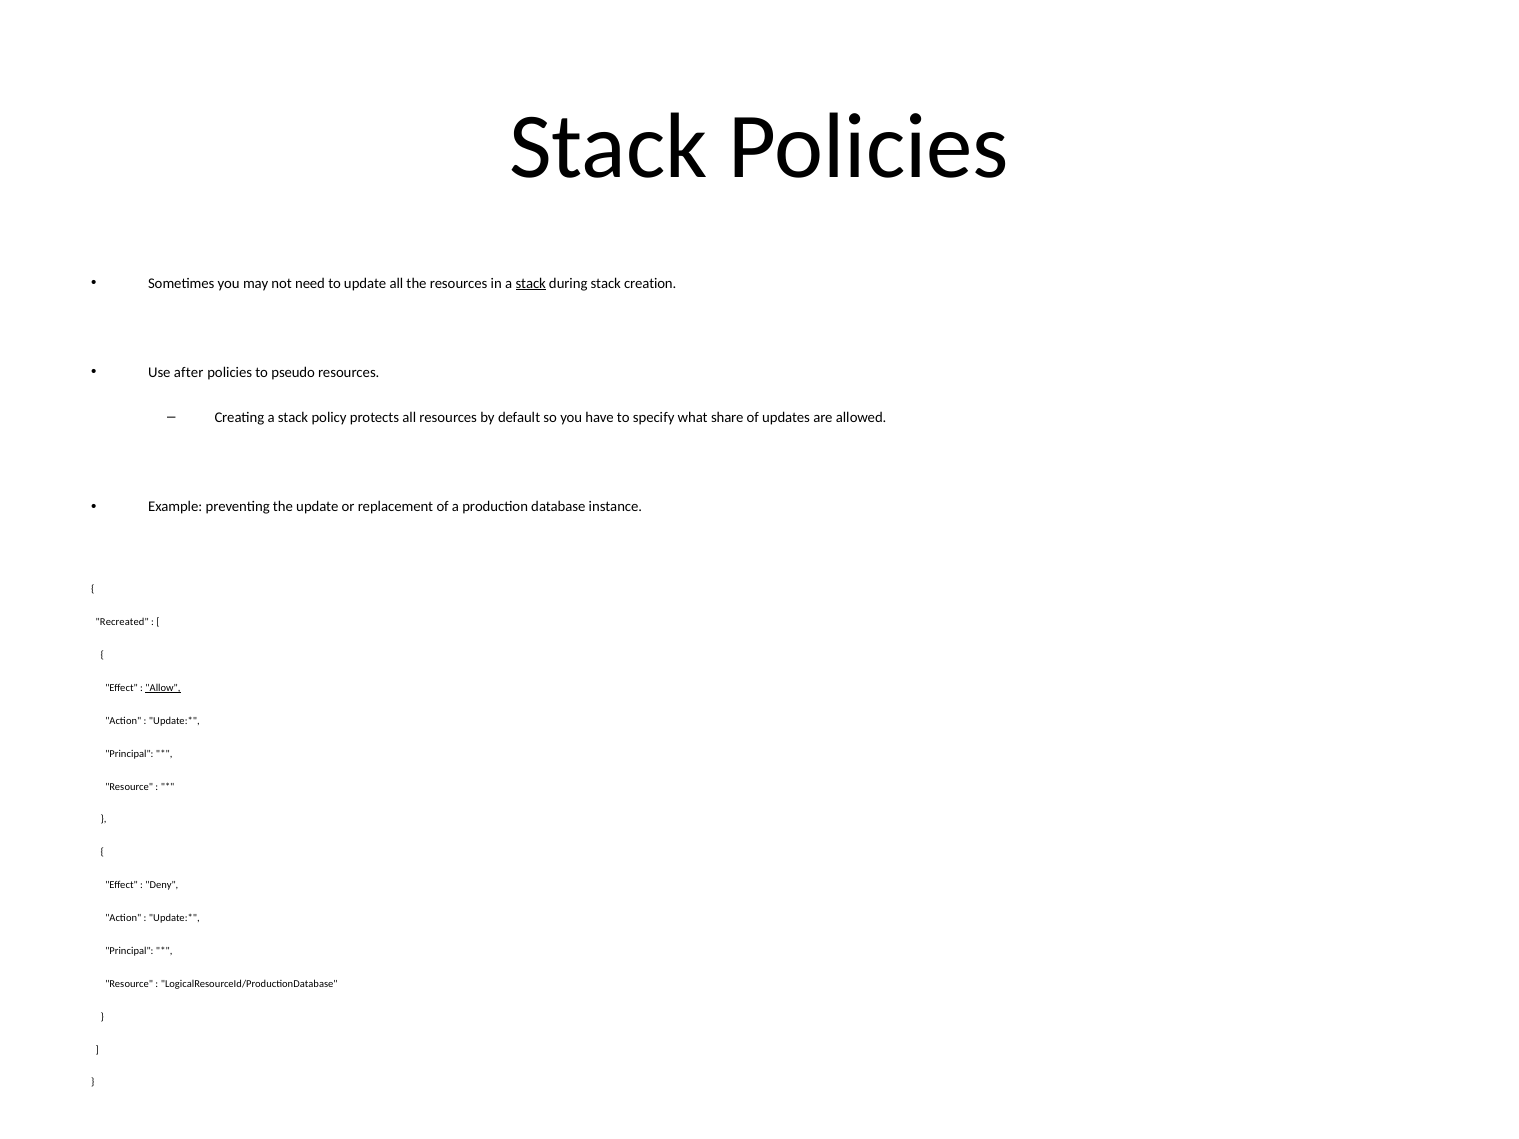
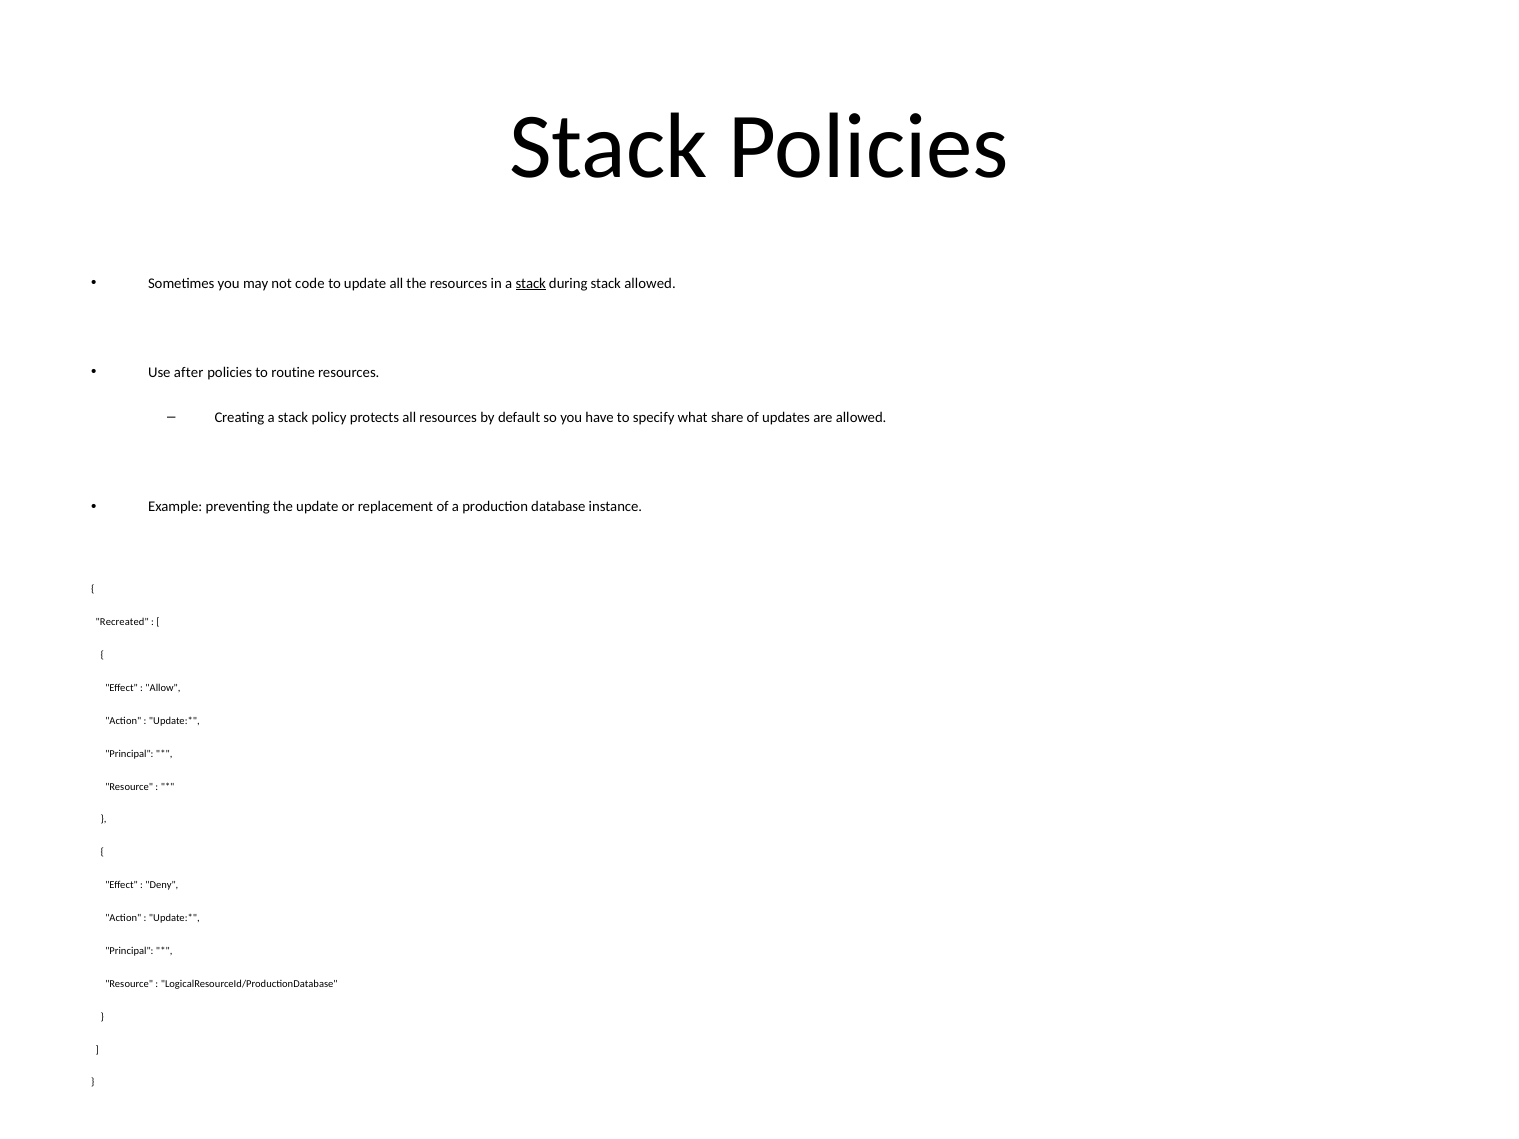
need: need -> code (310, 283)
stack creation: creation -> allowed (650, 283)
pseudo: pseudo -> routine (293, 373)
Allow underline: present -> none (163, 688)
